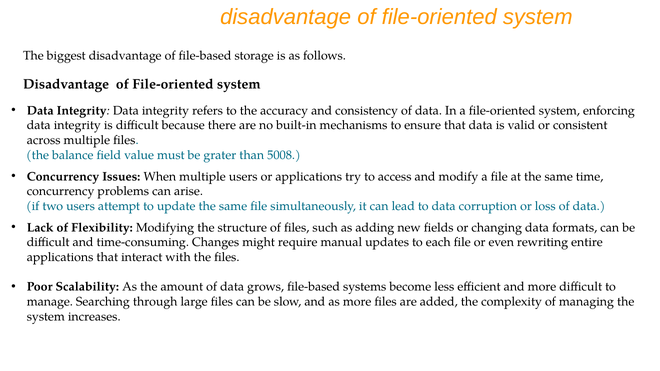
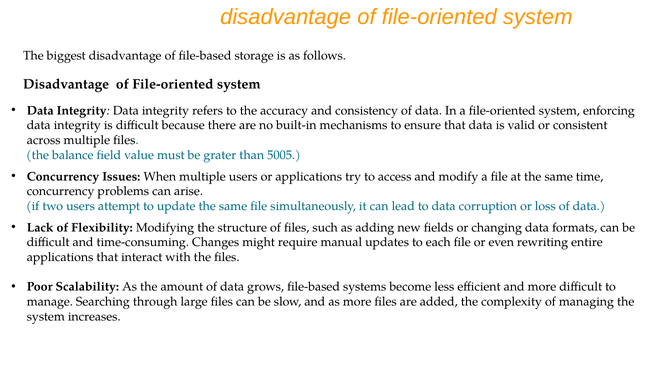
5008: 5008 -> 5005 (284, 155)
